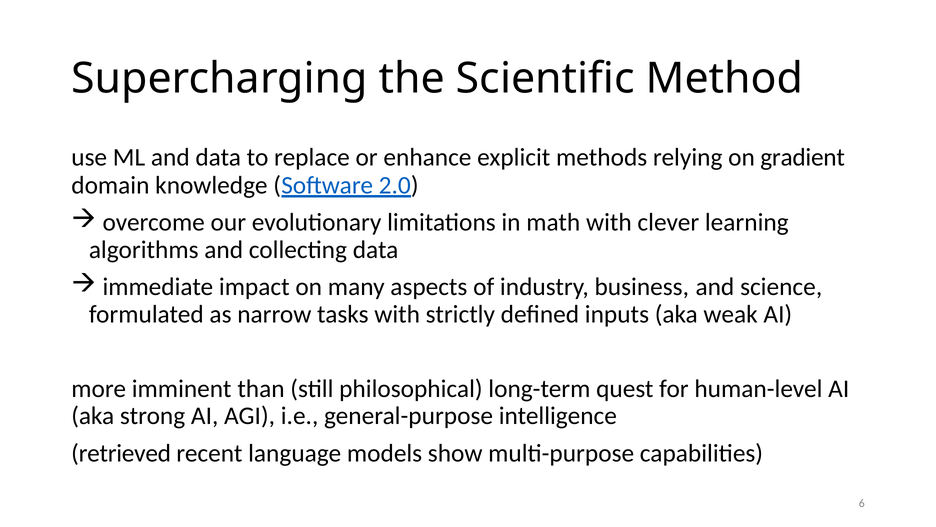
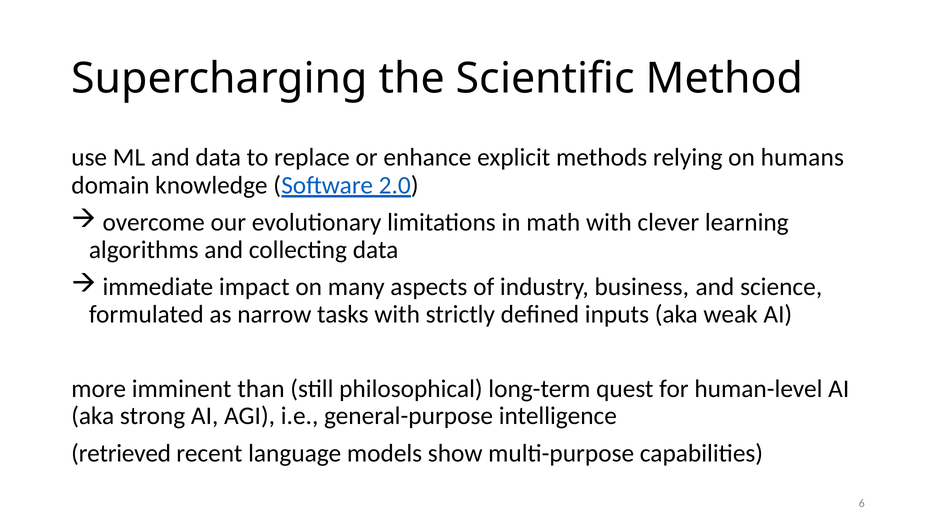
gradient: gradient -> humans (802, 157)
